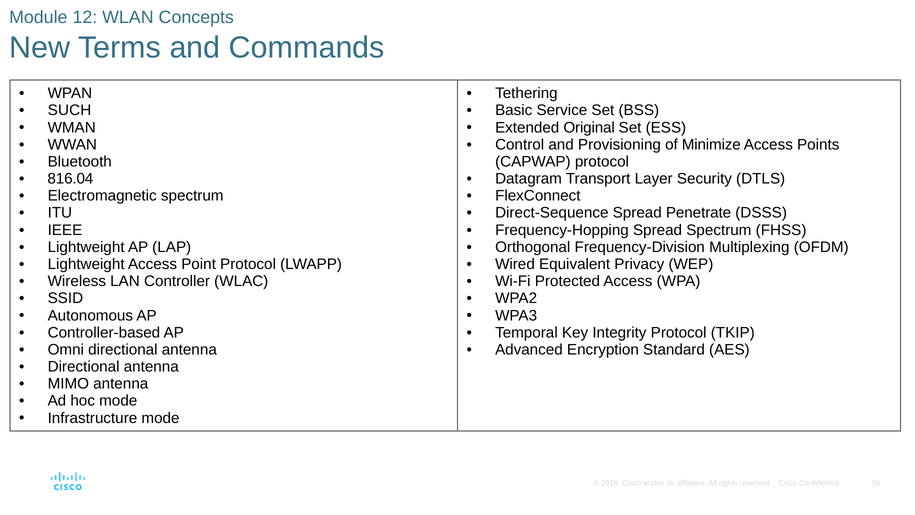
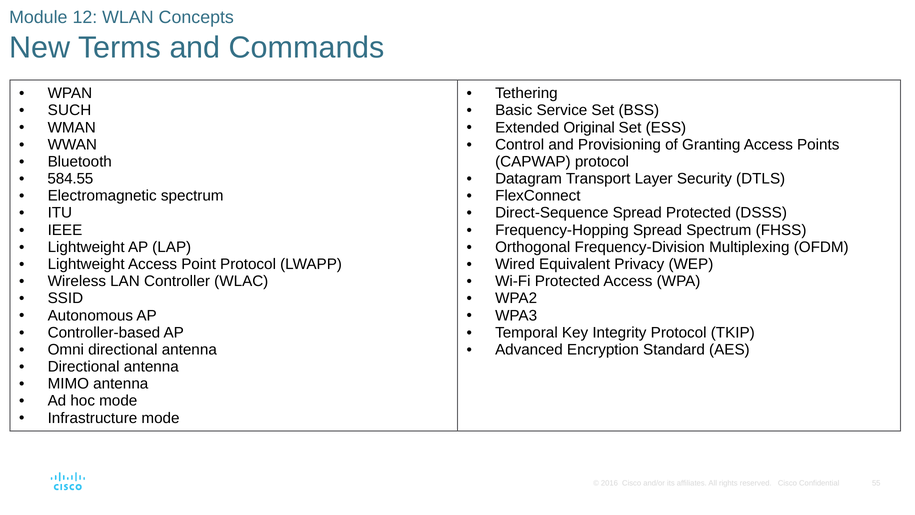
Minimize: Minimize -> Granting (711, 145)
816.04: 816.04 -> 584.55 (70, 179)
Spread Penetrate: Penetrate -> Protected (699, 213)
